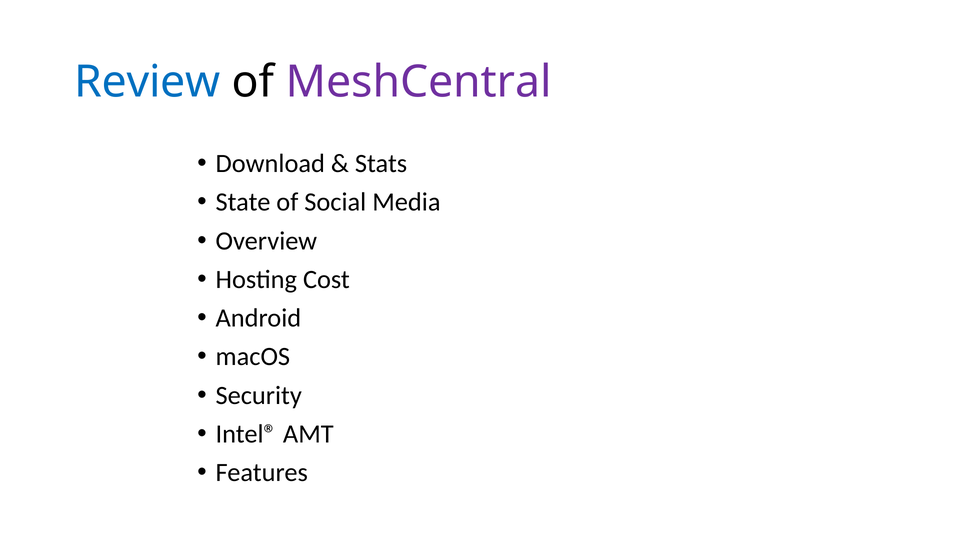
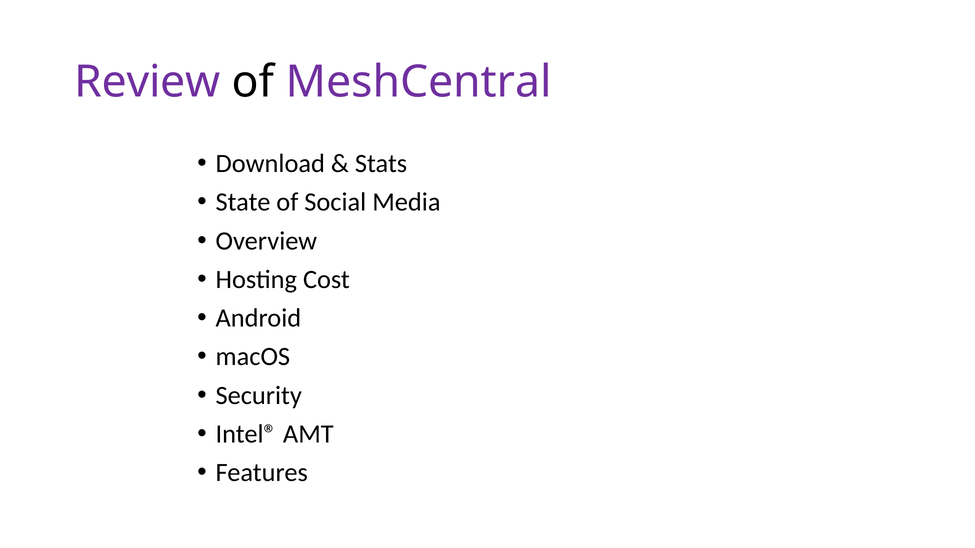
Review colour: blue -> purple (147, 82)
